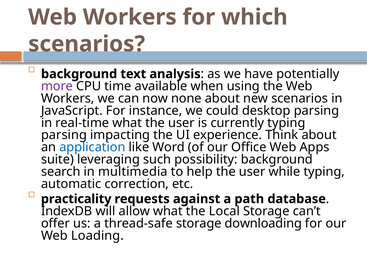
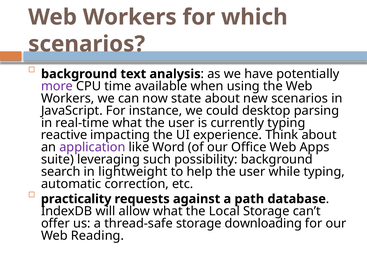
none: none -> state (186, 98)
parsing: parsing -> reactive (64, 135)
application colour: blue -> purple (92, 147)
multimedia: multimedia -> lightweight (133, 172)
Loading: Loading -> Reading (97, 236)
